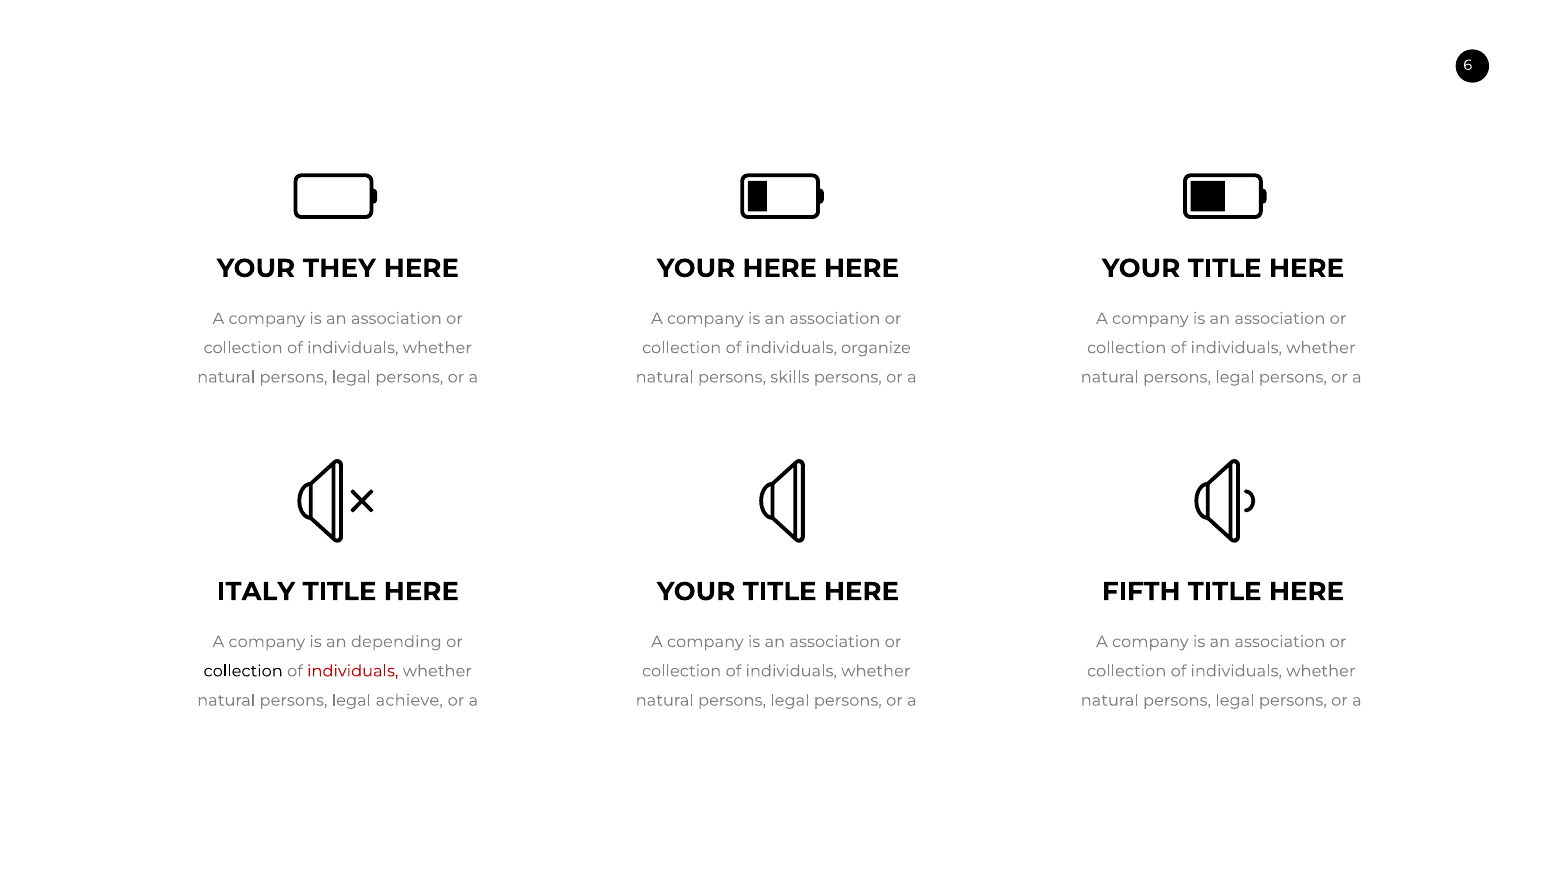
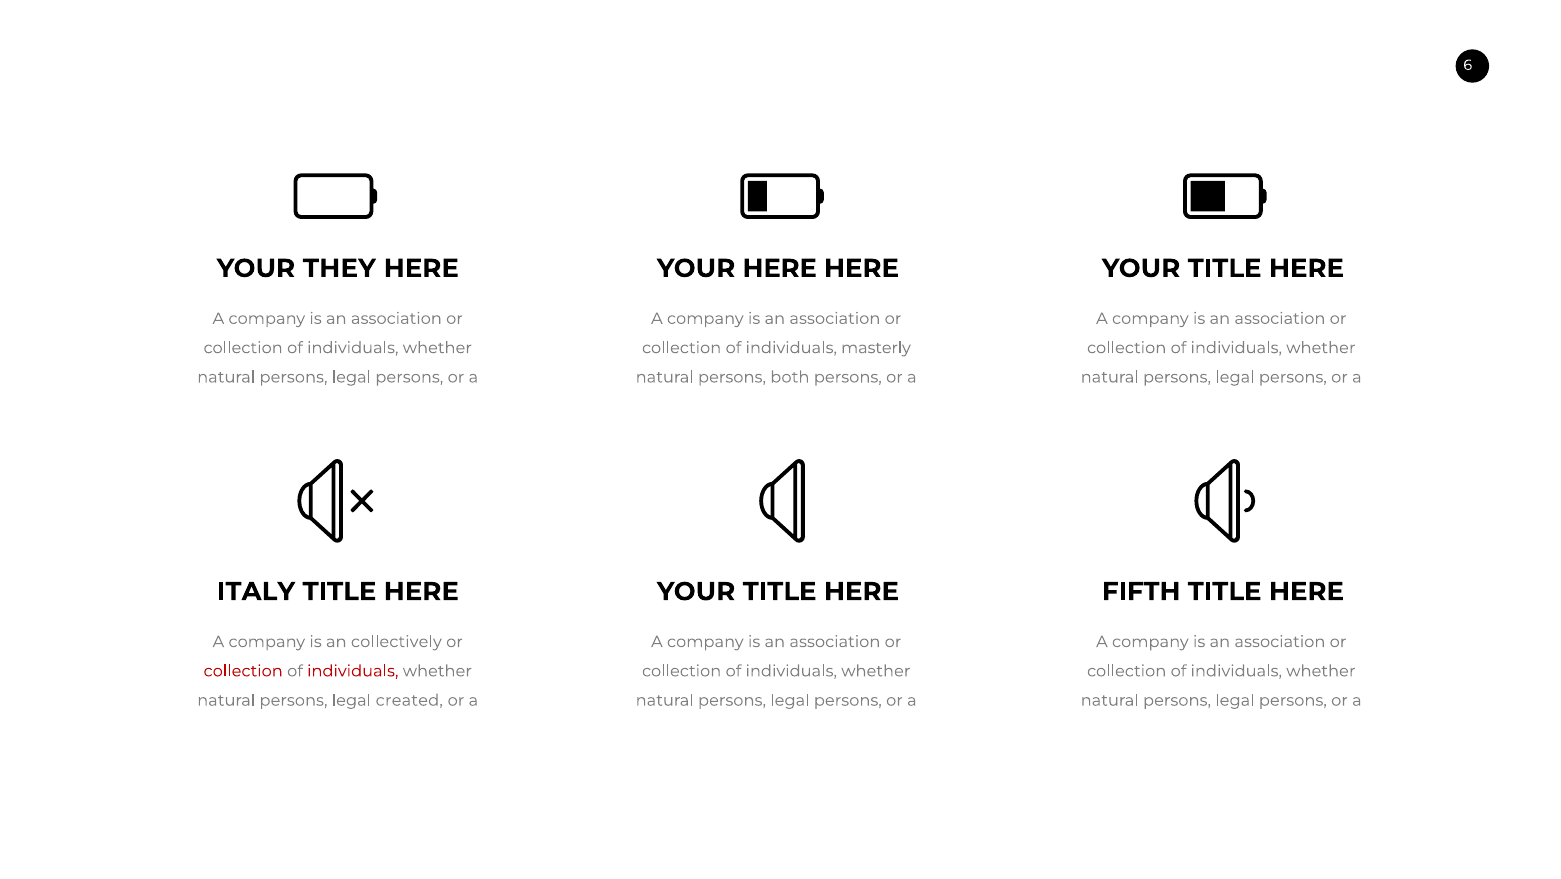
organize: organize -> masterly (876, 348)
skills: skills -> both (790, 377)
depending: depending -> collectively (396, 641)
collection colour: black -> red (243, 671)
achieve: achieve -> created (409, 700)
